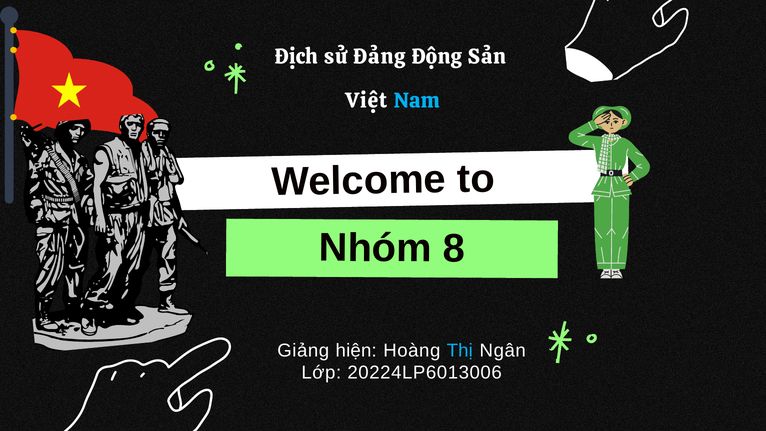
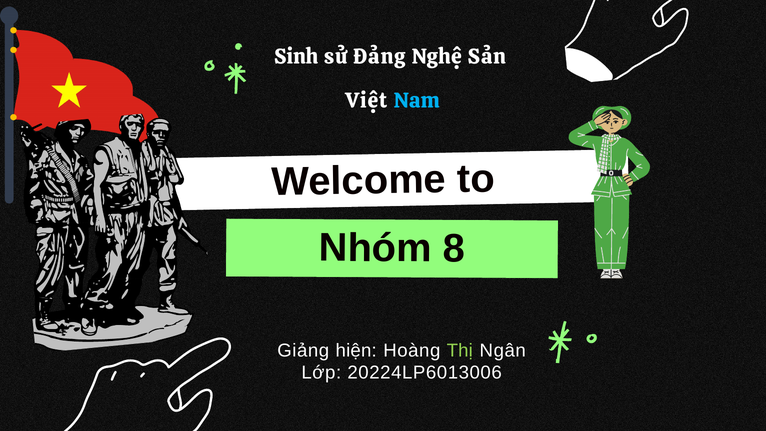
Địch: Địch -> Sinh (297, 57)
Động: Động -> Nghệ (437, 57)
Thị colour: light blue -> light green (460, 350)
